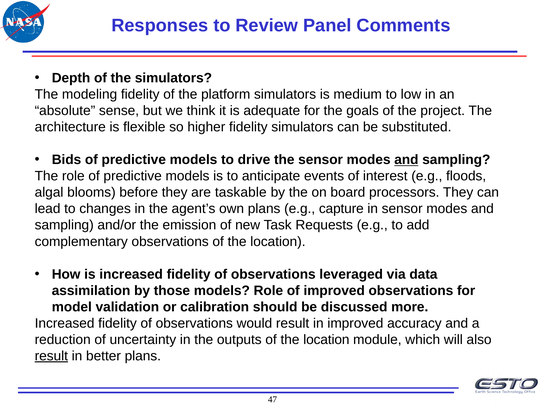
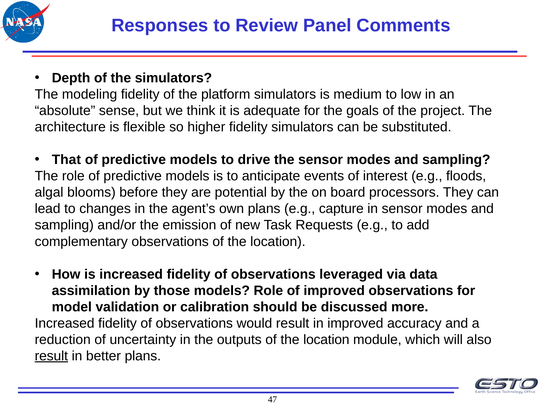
Bids: Bids -> That (66, 160)
and underline: present -> none (406, 160)
taskable: taskable -> potential (241, 192)
